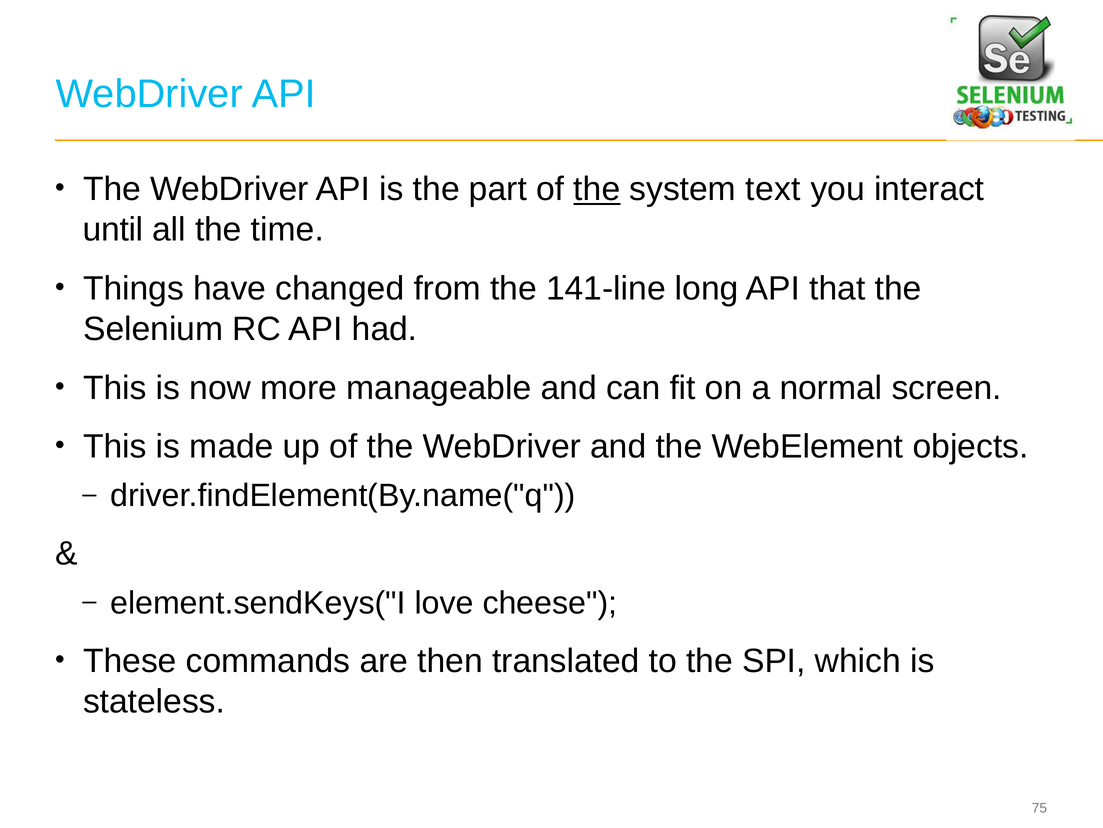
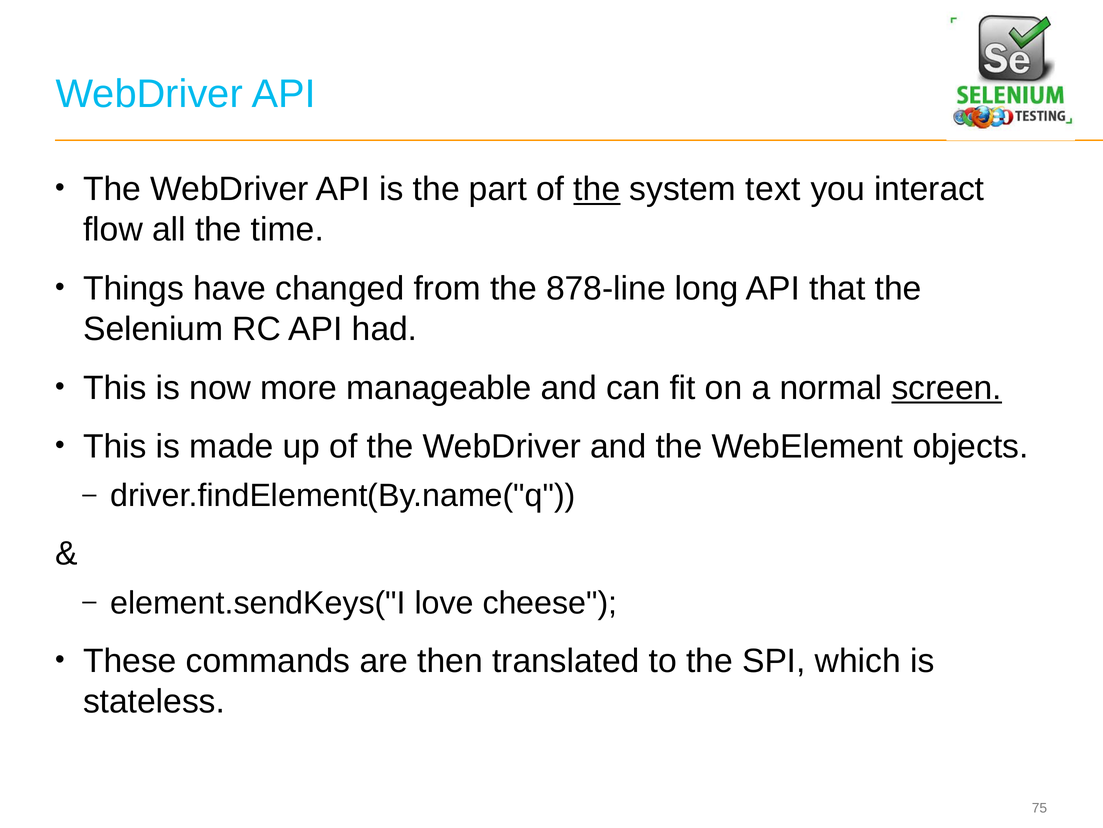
until: until -> flow (113, 230)
141-line: 141-line -> 878-line (606, 288)
screen underline: none -> present (947, 388)
